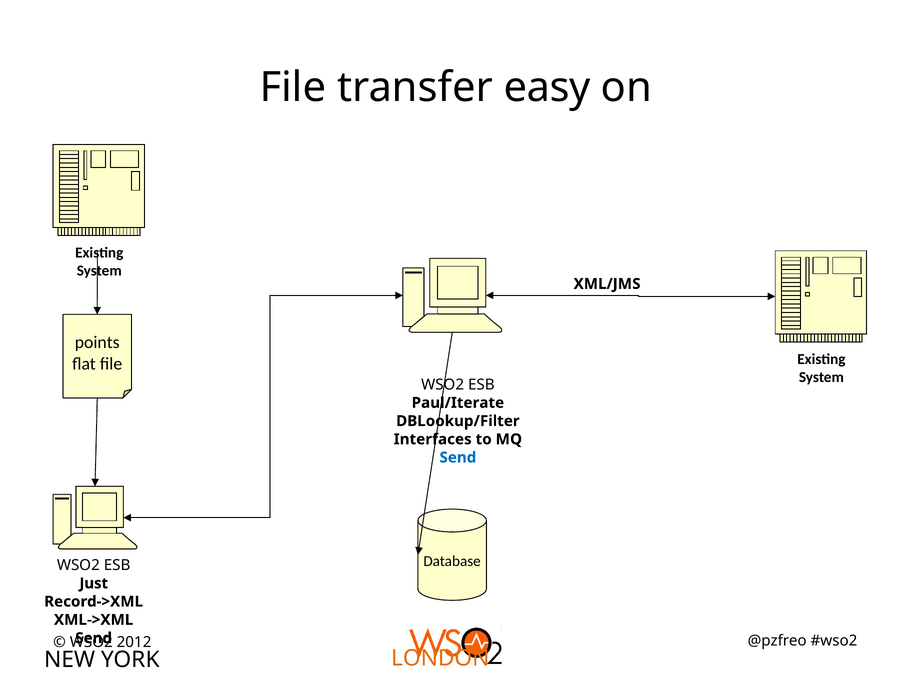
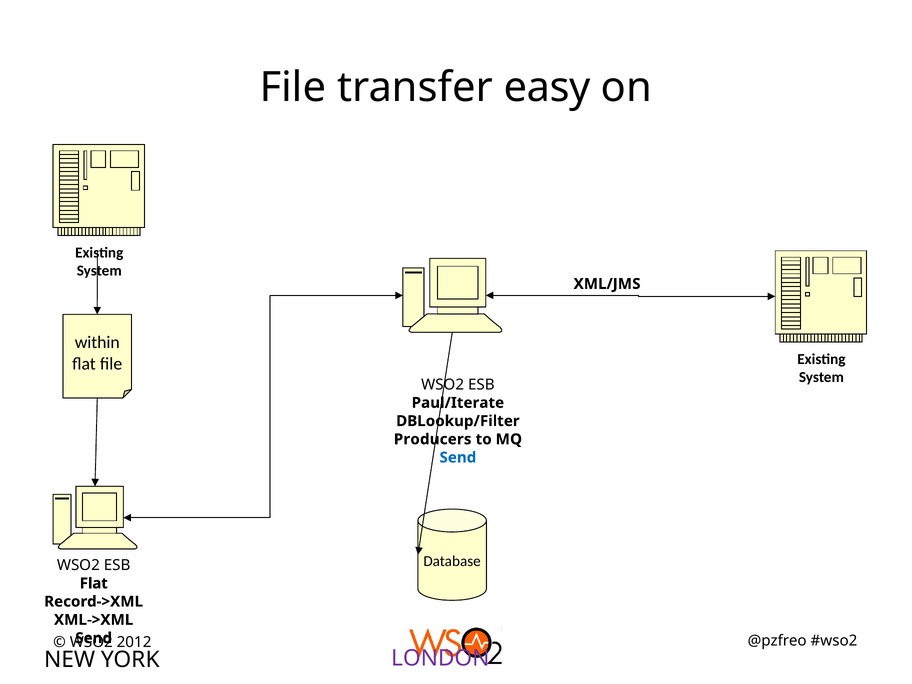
points: points -> within (97, 342)
Interfaces: Interfaces -> Producers (433, 439)
Just: Just -> Flat (94, 583)
LONDON colour: orange -> purple (440, 658)
